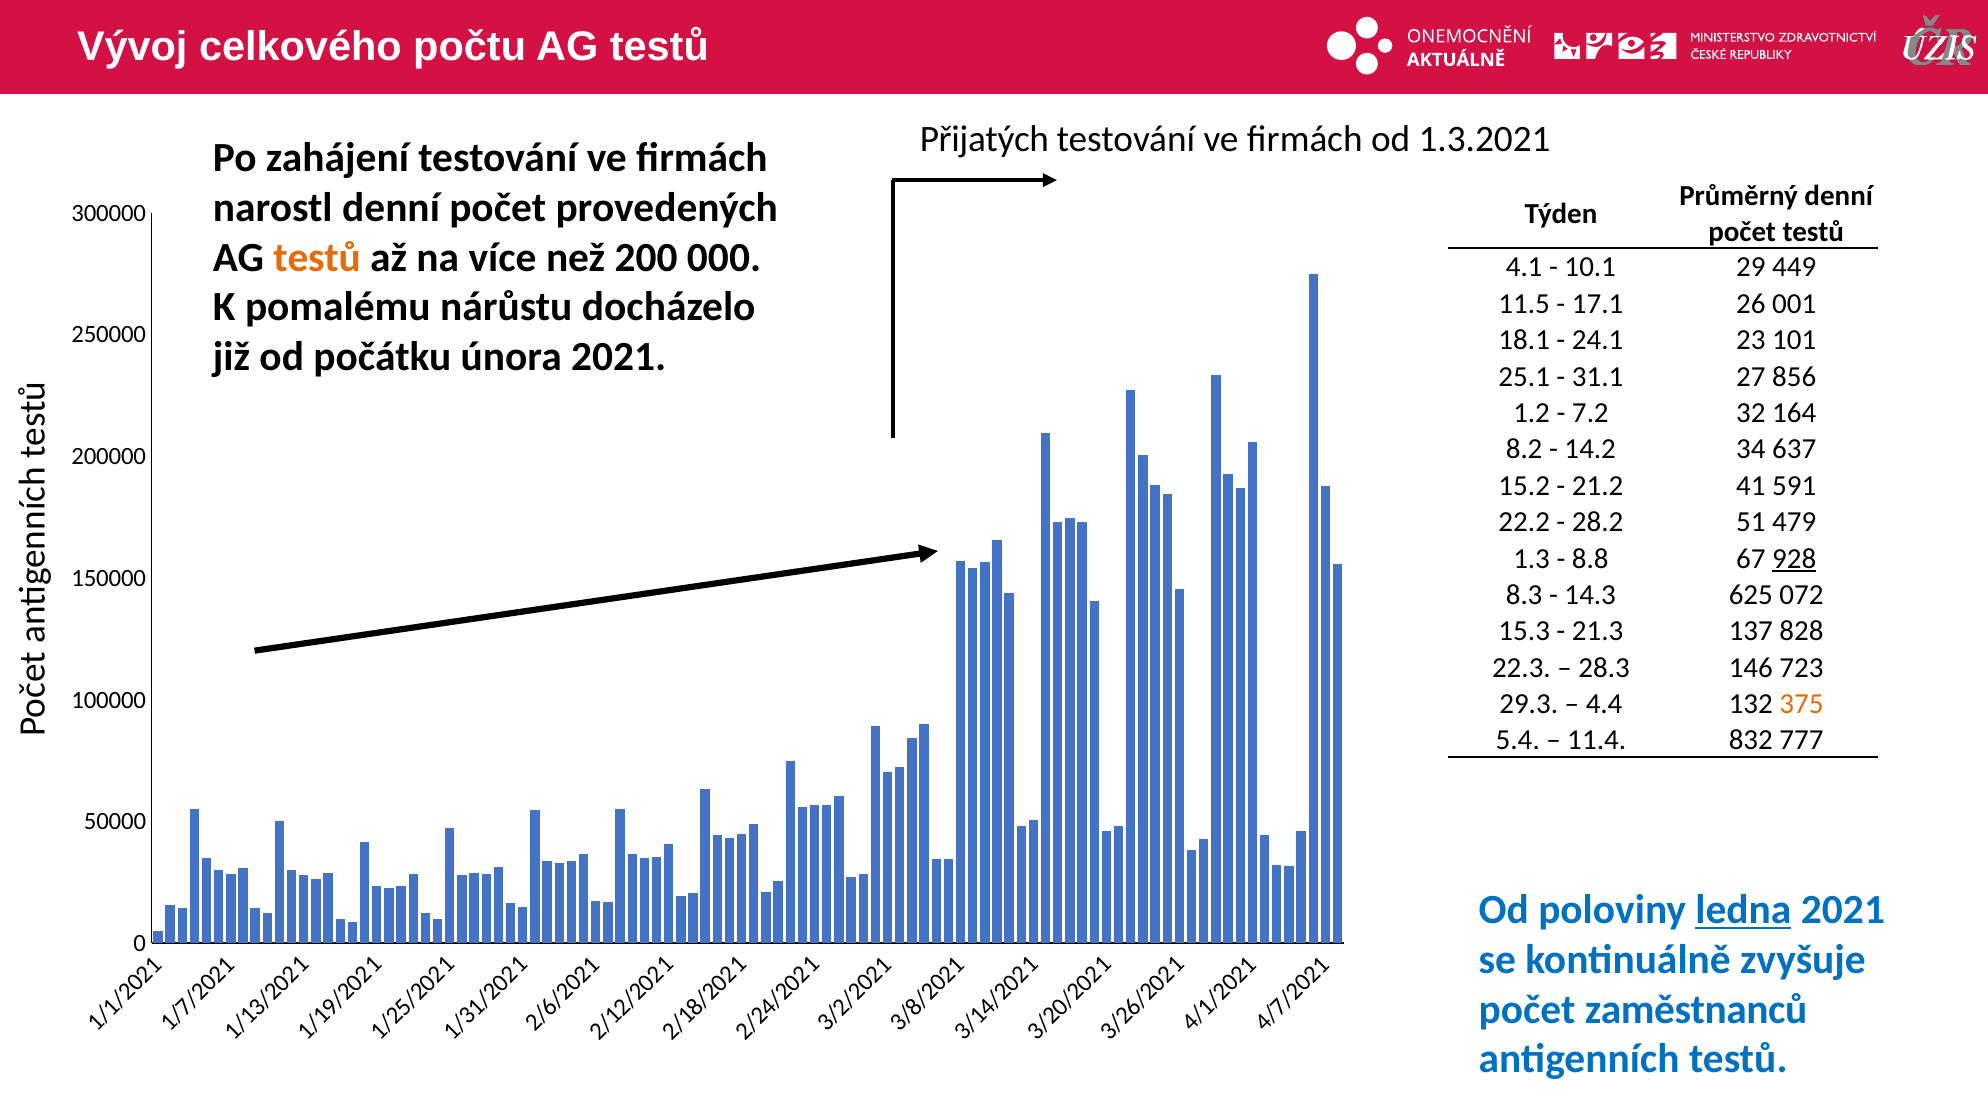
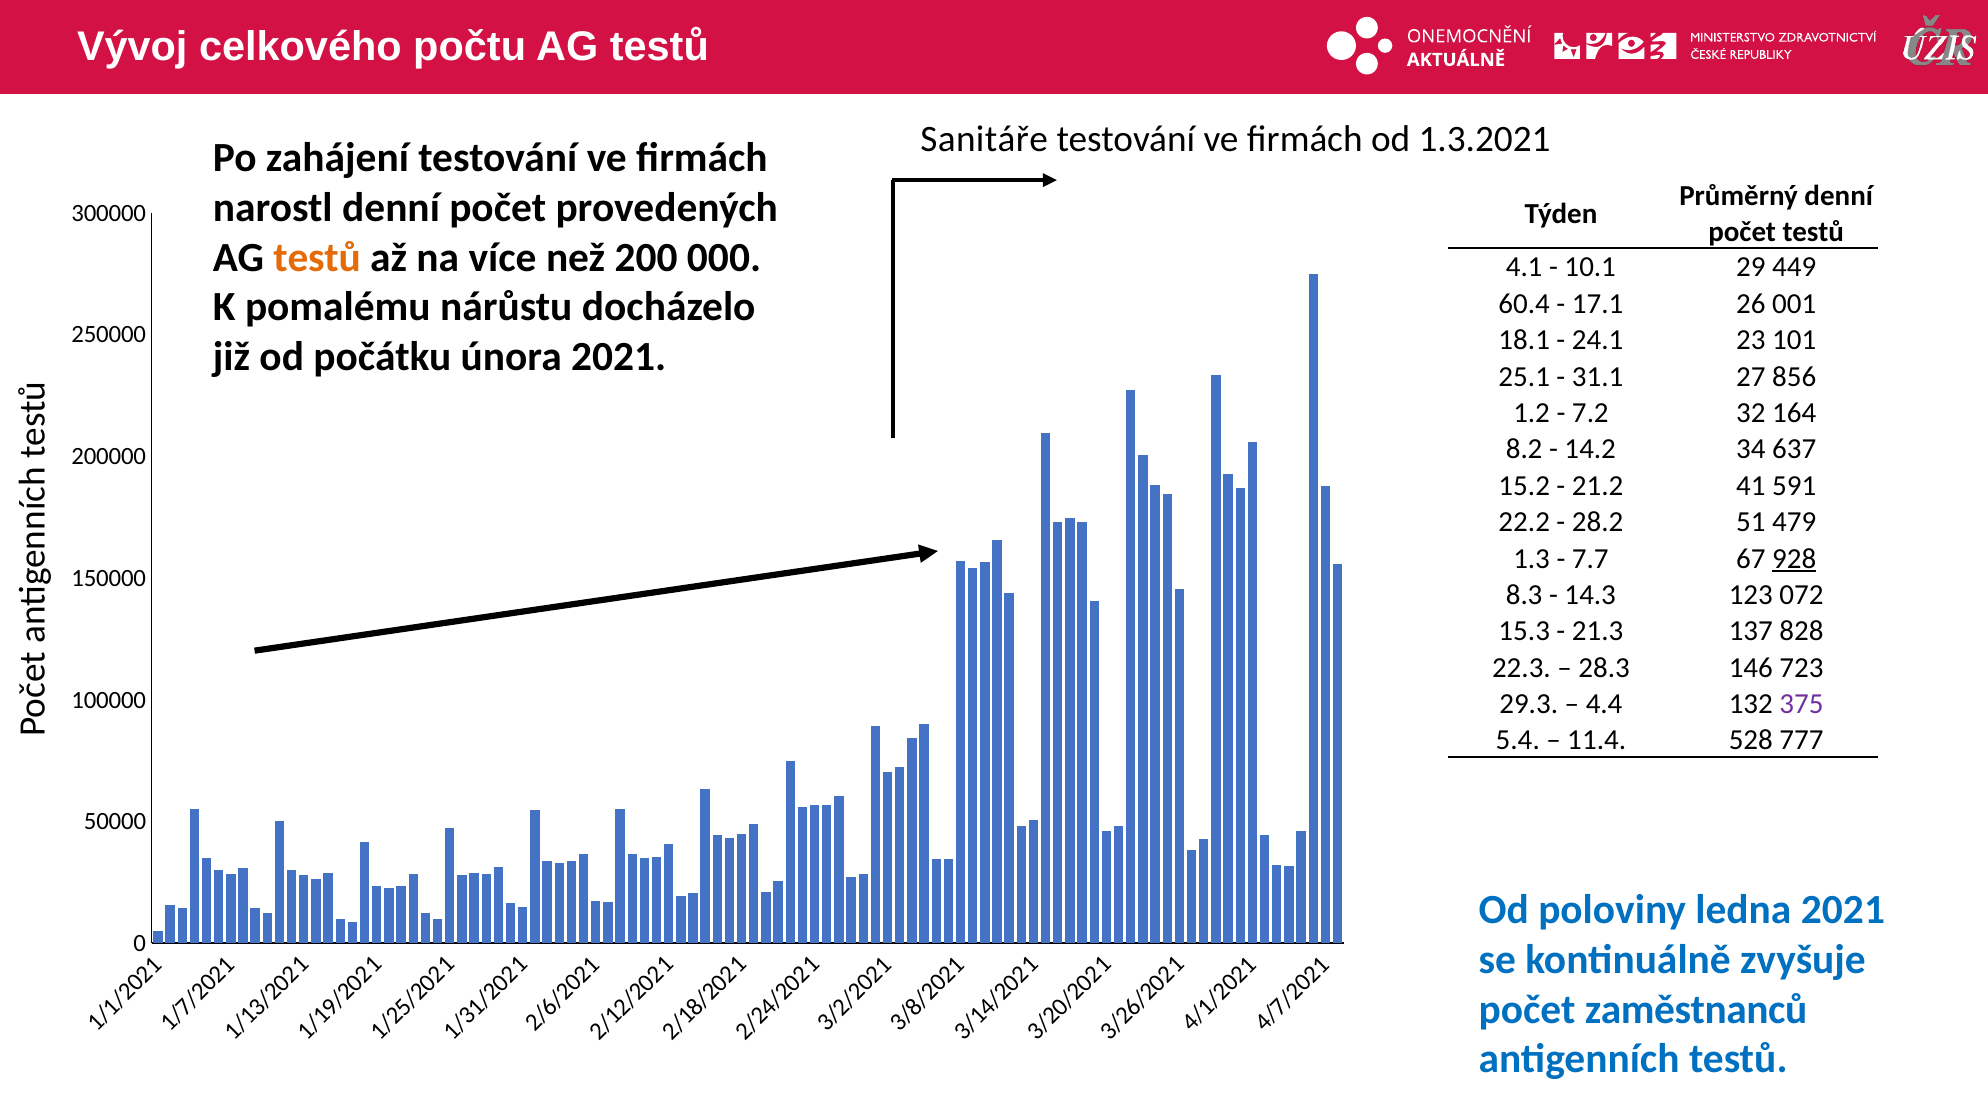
Přijatých: Přijatých -> Sanitáře (984, 139)
11.5: 11.5 -> 60.4 (1524, 304)
8.8: 8.8 -> 7.7 (1590, 559)
625: 625 -> 123 (1751, 595)
375 colour: orange -> purple (1801, 704)
832: 832 -> 528 (1751, 741)
ledna underline: present -> none (1743, 910)
